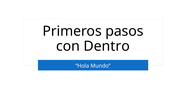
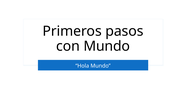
con Dentro: Dentro -> Mundo (107, 46)
